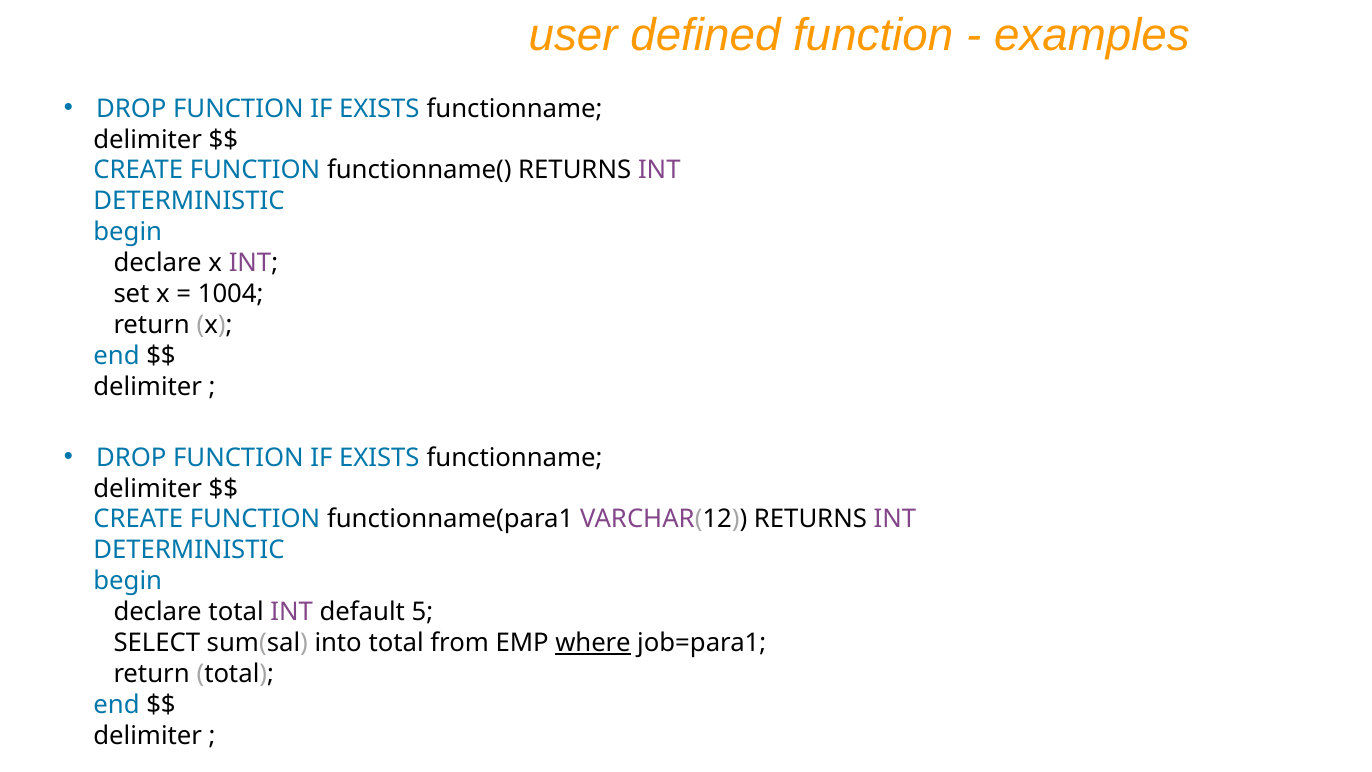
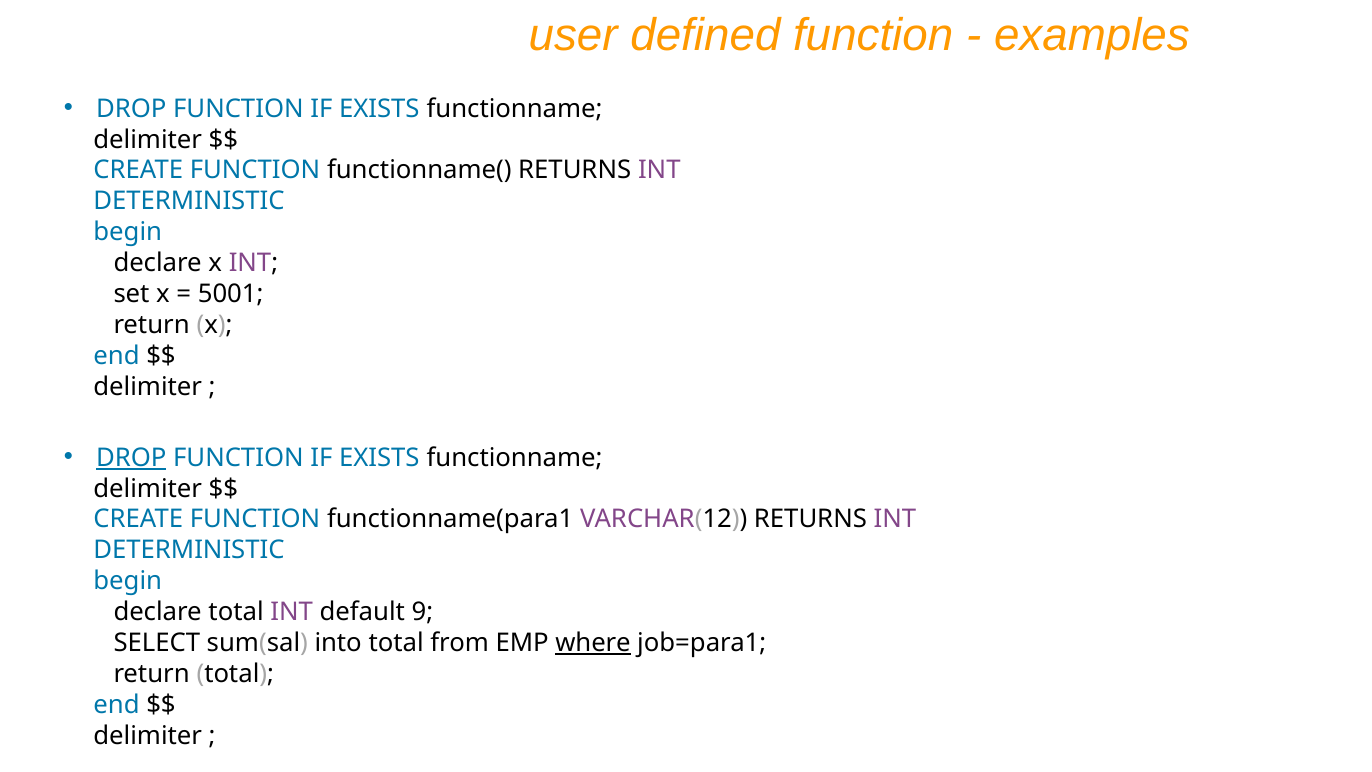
1004: 1004 -> 5001 (231, 294)
DROP underline: none -> present (131, 458)
5: 5 -> 9 (422, 612)
